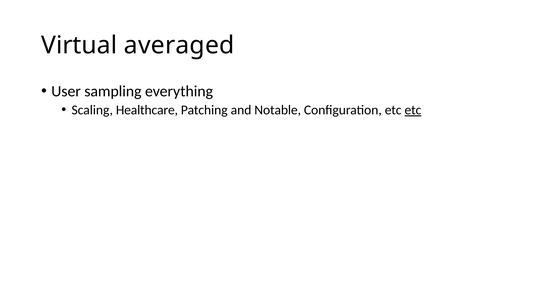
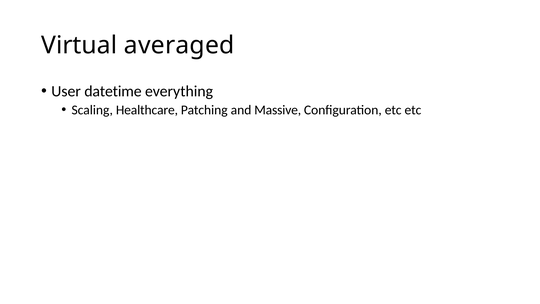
sampling: sampling -> datetime (113, 91)
Notable: Notable -> Massive (278, 110)
etc underline: present -> none (413, 110)
